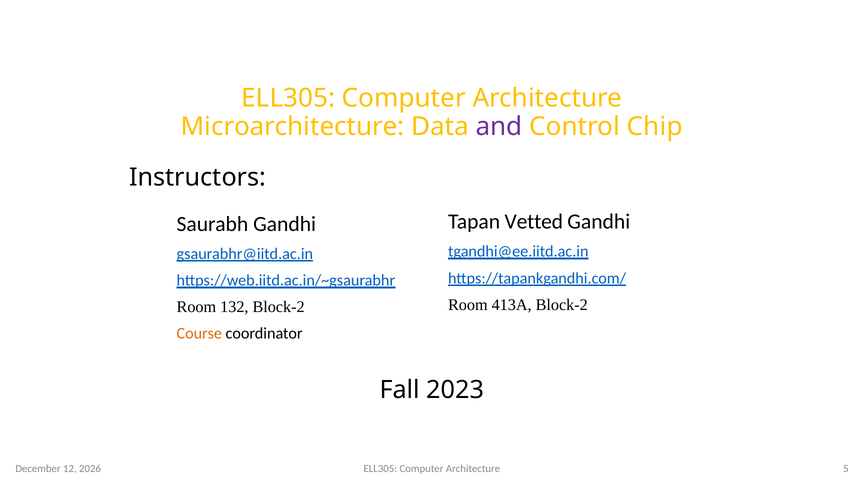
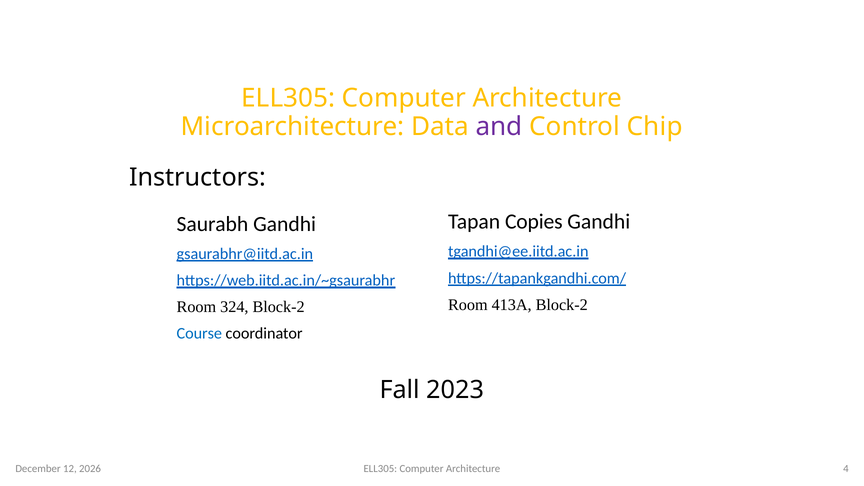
Vetted: Vetted -> Copies (534, 222)
132: 132 -> 324 (234, 307)
Course colour: orange -> blue (199, 334)
5: 5 -> 4 (846, 469)
